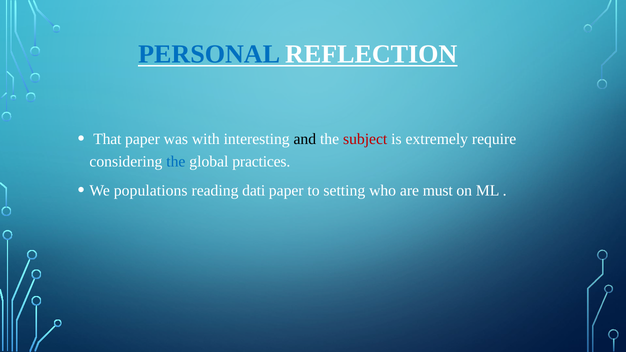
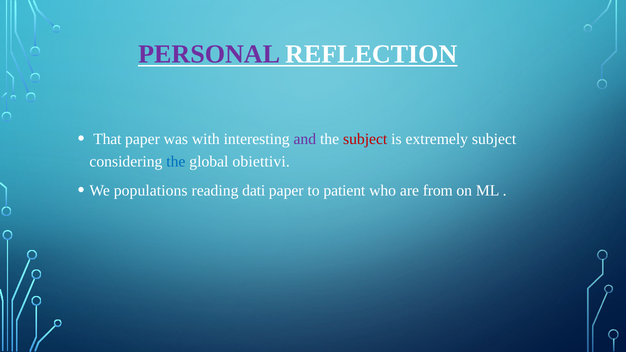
PERSONAL colour: blue -> purple (209, 54)
and colour: black -> purple (305, 139)
extremely require: require -> subject (494, 139)
practices: practices -> obiettivi (261, 162)
setting: setting -> patient (344, 191)
must: must -> from (438, 191)
